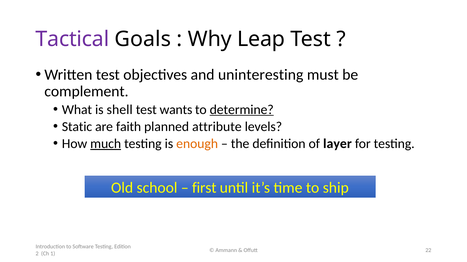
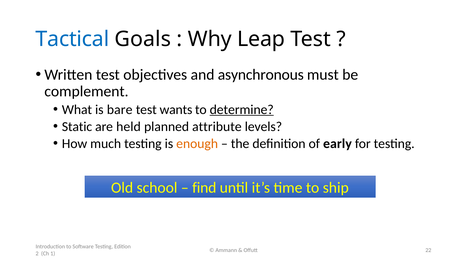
Tactical colour: purple -> blue (72, 39)
uninteresting: uninteresting -> asynchronous (261, 75)
shell: shell -> bare (120, 110)
faith: faith -> held (128, 127)
much underline: present -> none (106, 144)
layer: layer -> early (337, 144)
first: first -> find (204, 188)
